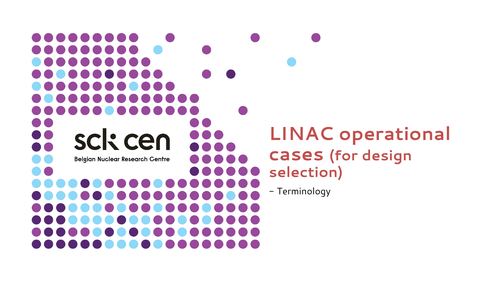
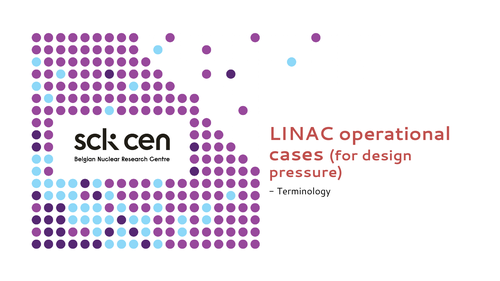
selection: selection -> pressure (306, 172)
